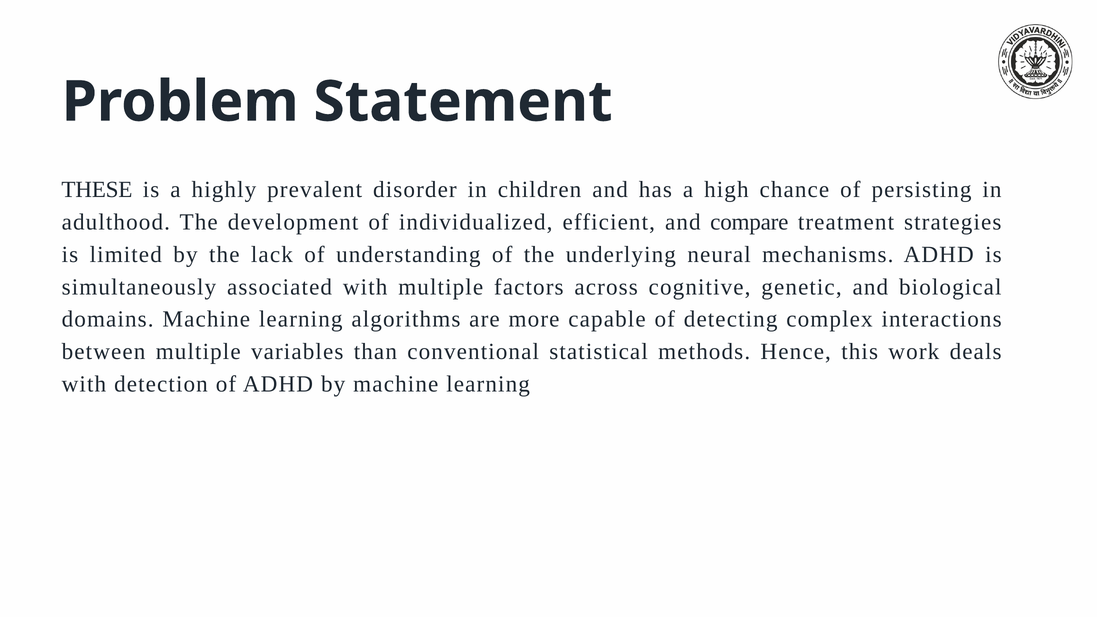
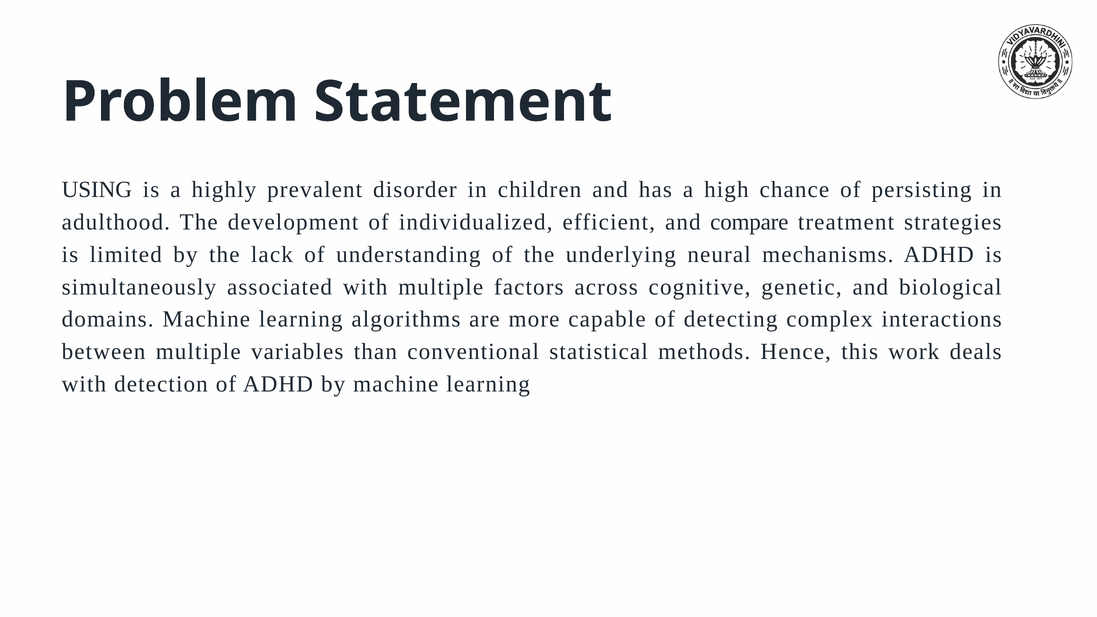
THESE: THESE -> USING (97, 190)
